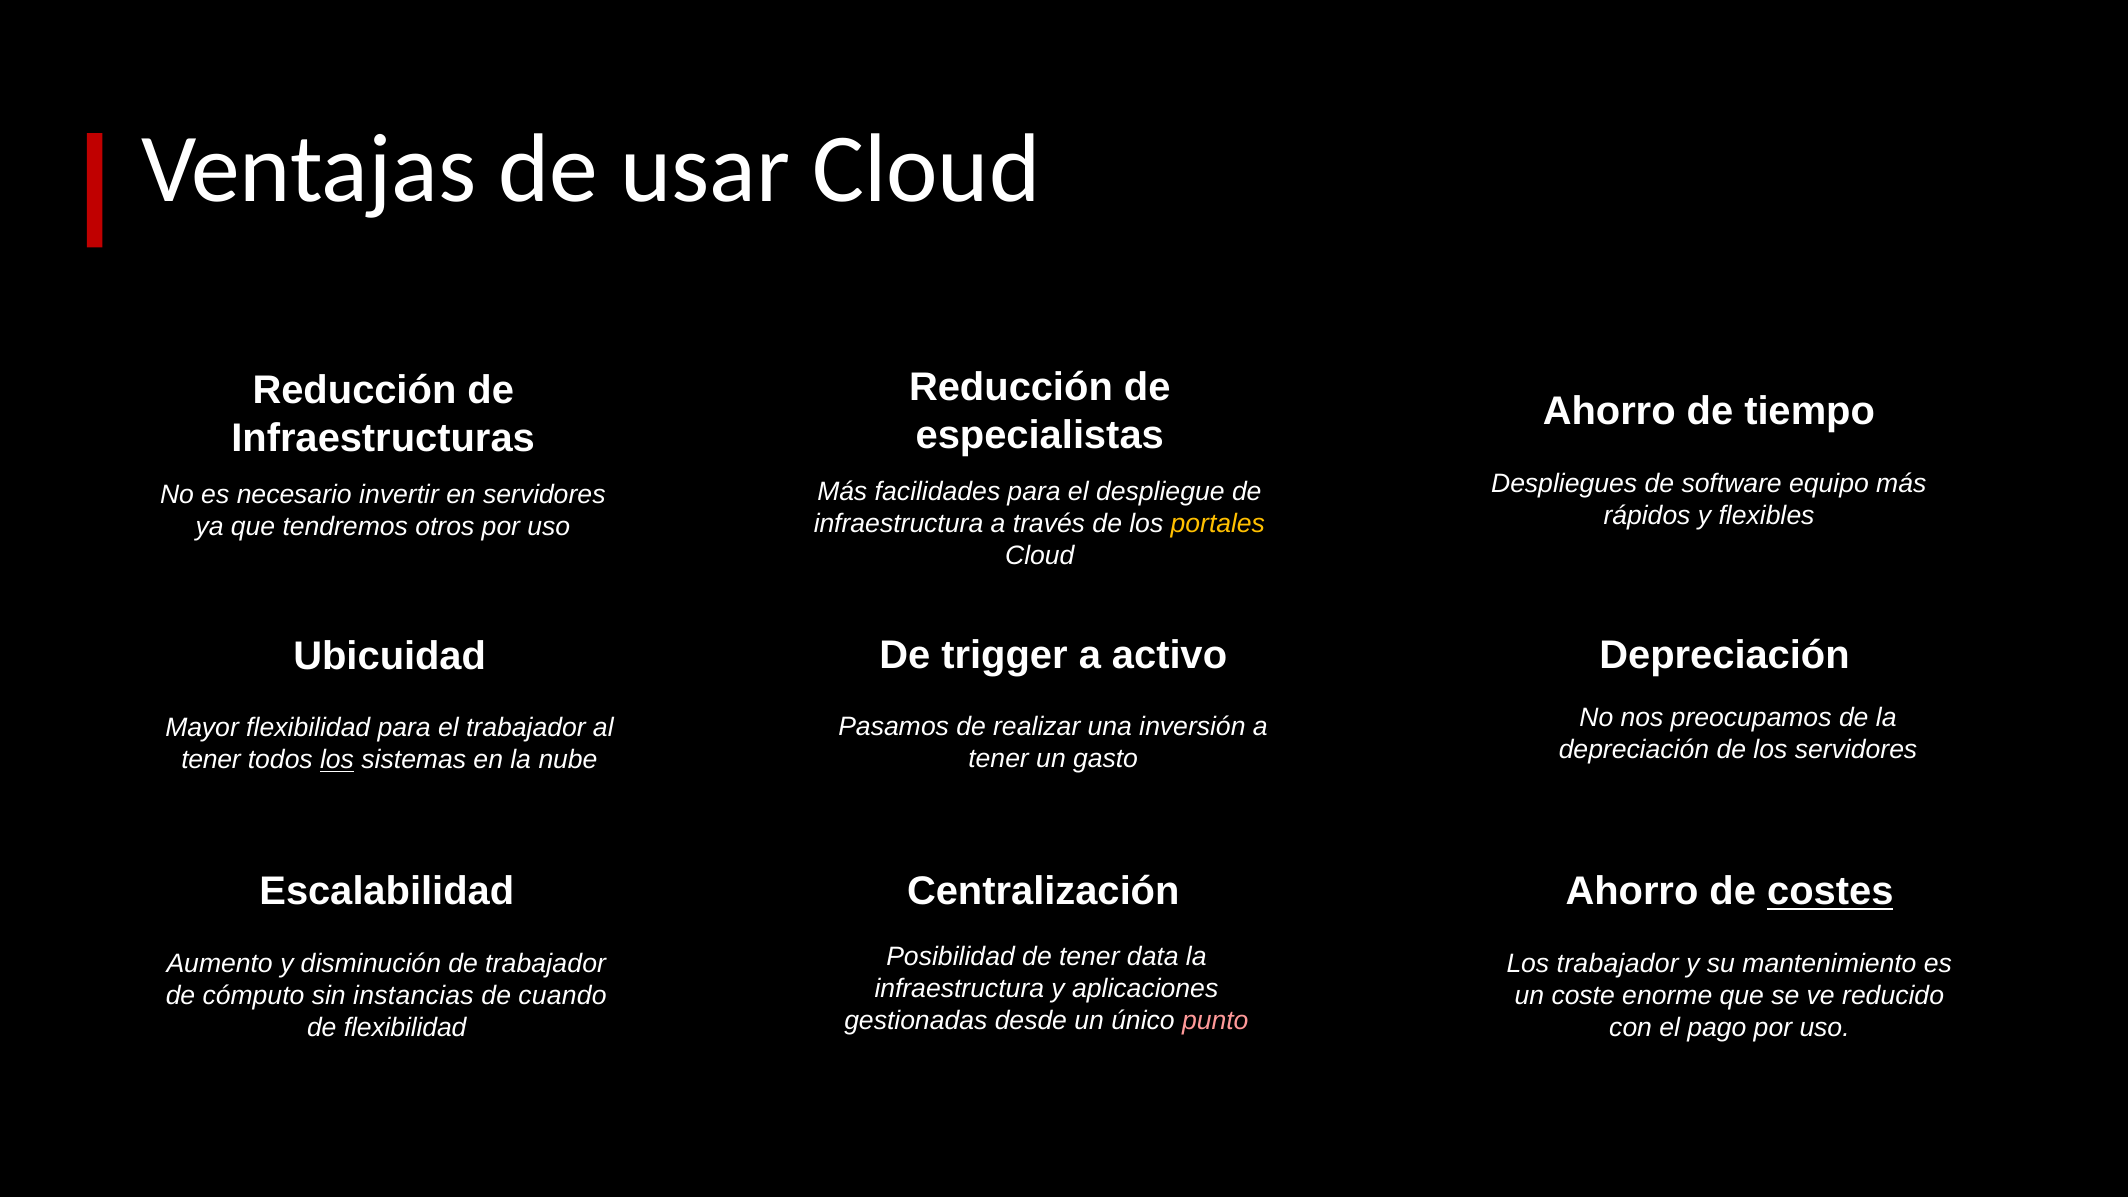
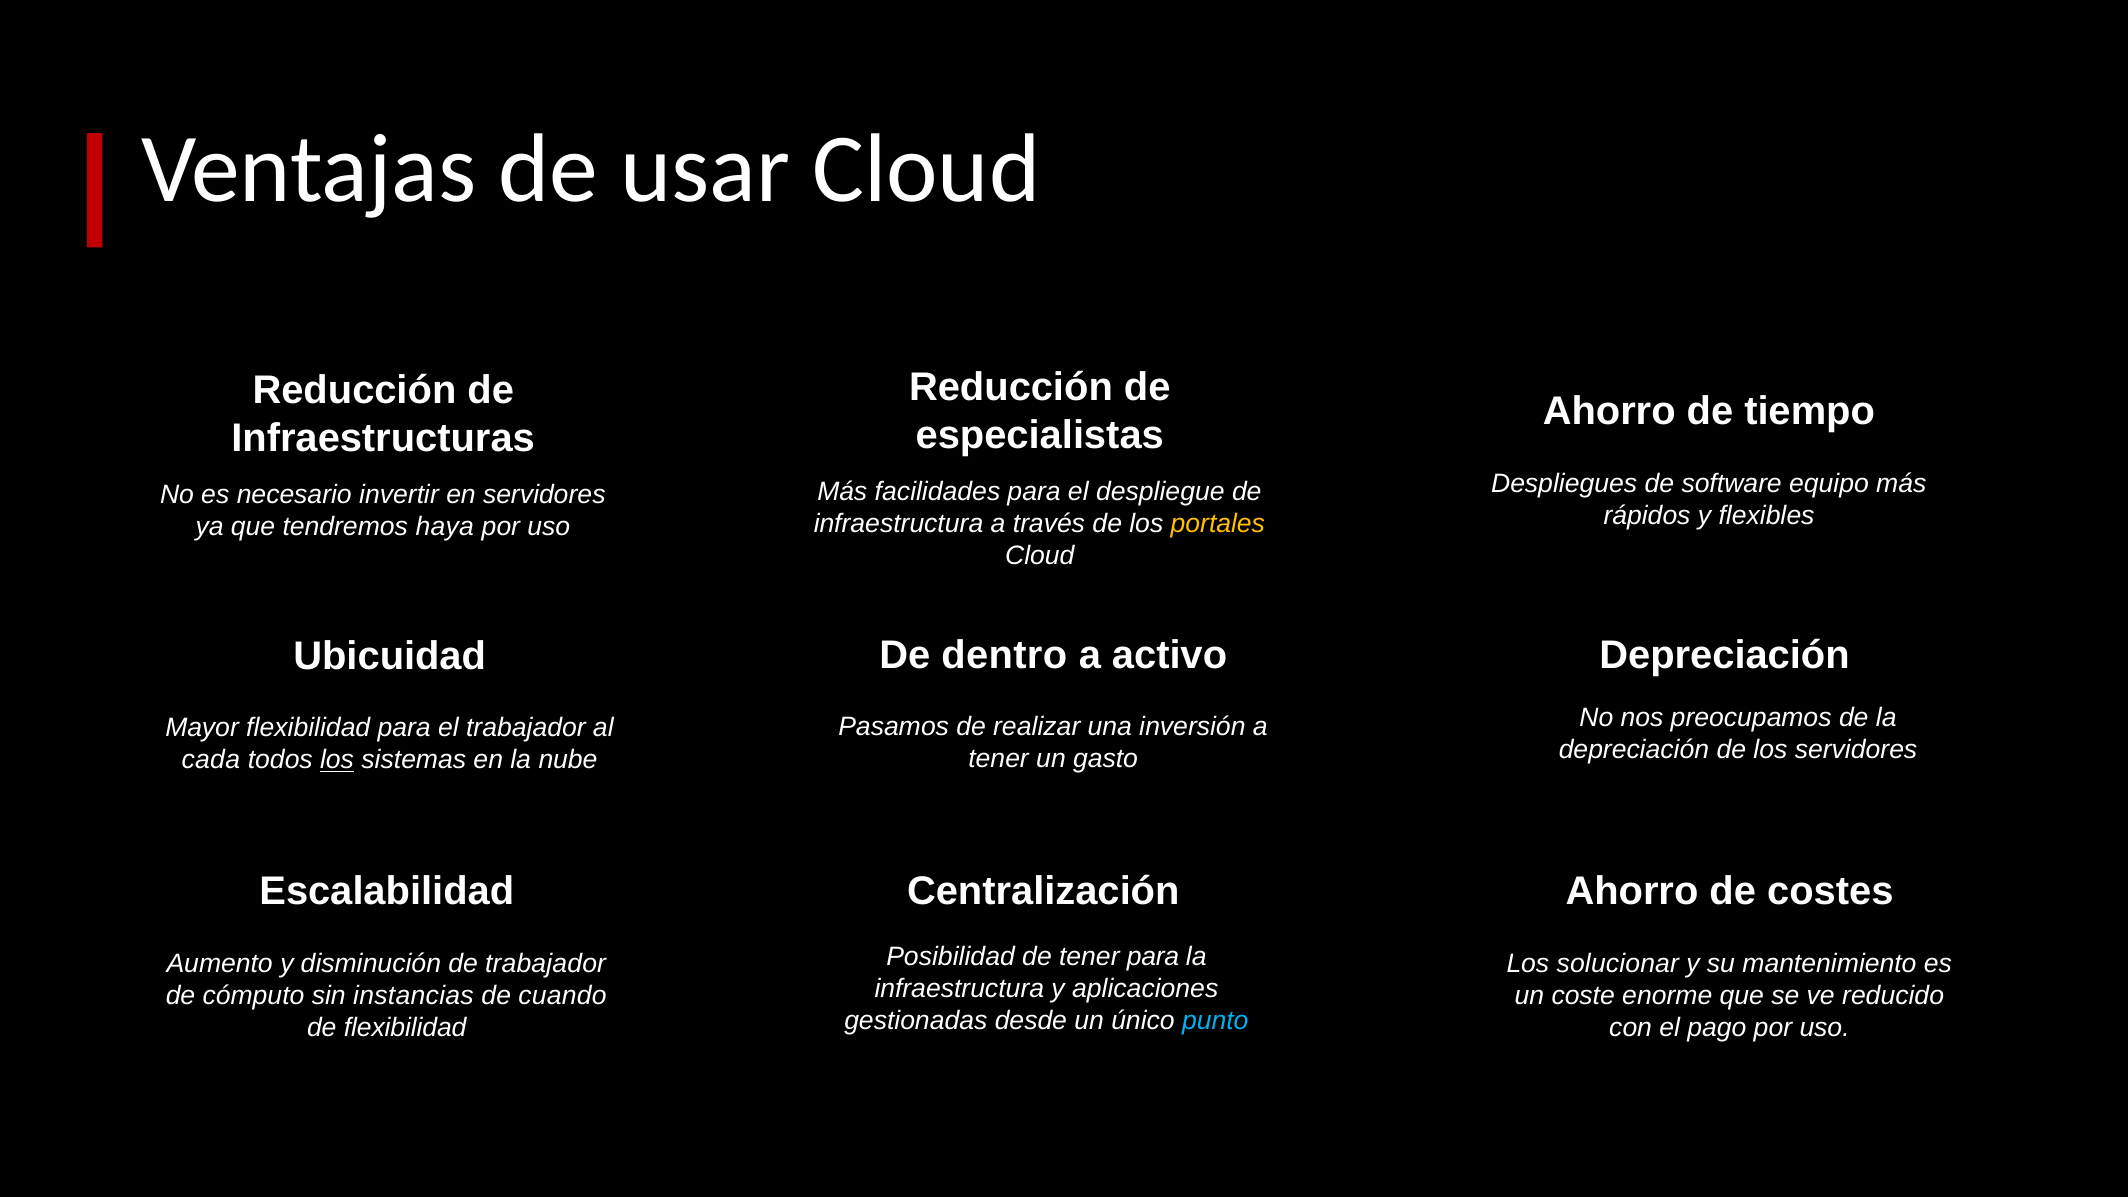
otros: otros -> haya (445, 527)
trigger: trigger -> dentro (1004, 655)
tener: tener -> cada (211, 760)
costes underline: present -> none (1830, 892)
tener data: data -> para (1153, 957)
Los trabajador: trabajador -> solucionar (1618, 964)
punto colour: pink -> light blue (1215, 1021)
